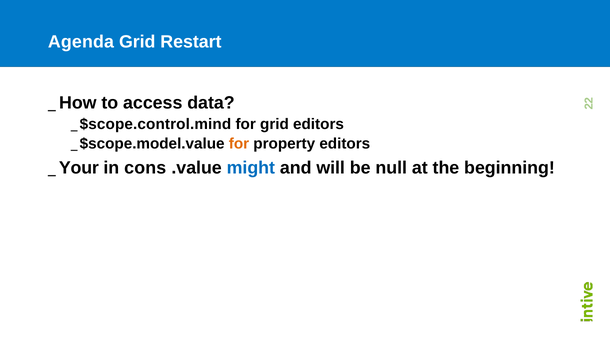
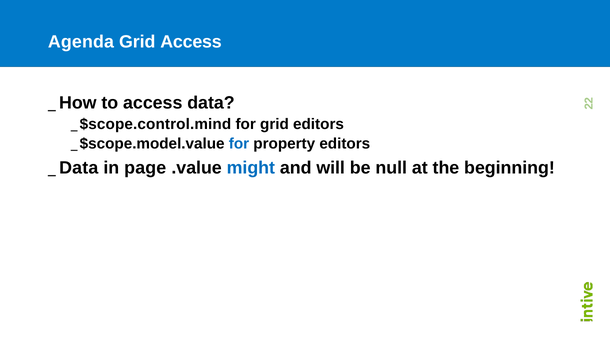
Grid Restart: Restart -> Access (191, 42)
for colour: orange -> blue (239, 144)
Your: Your -> Data (79, 168)
cons: cons -> page (145, 168)
